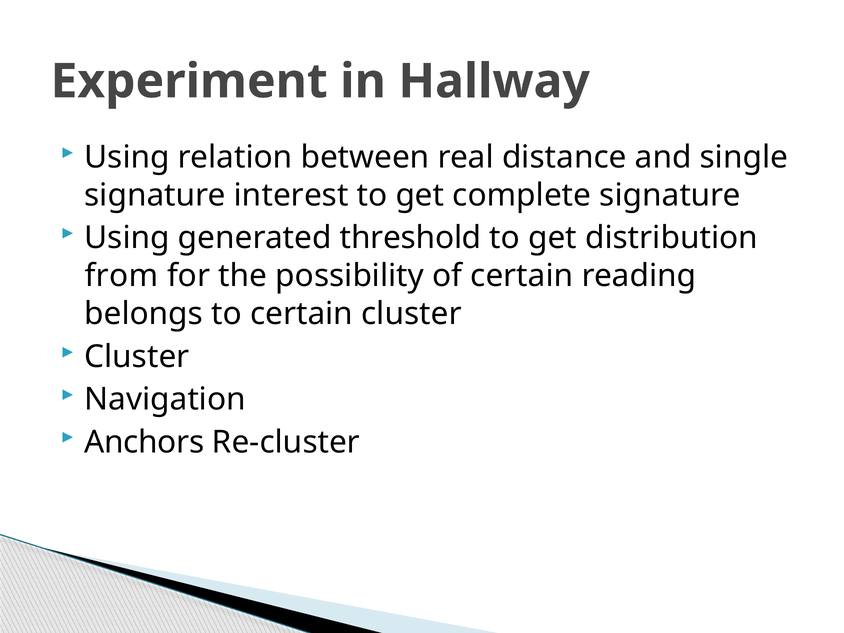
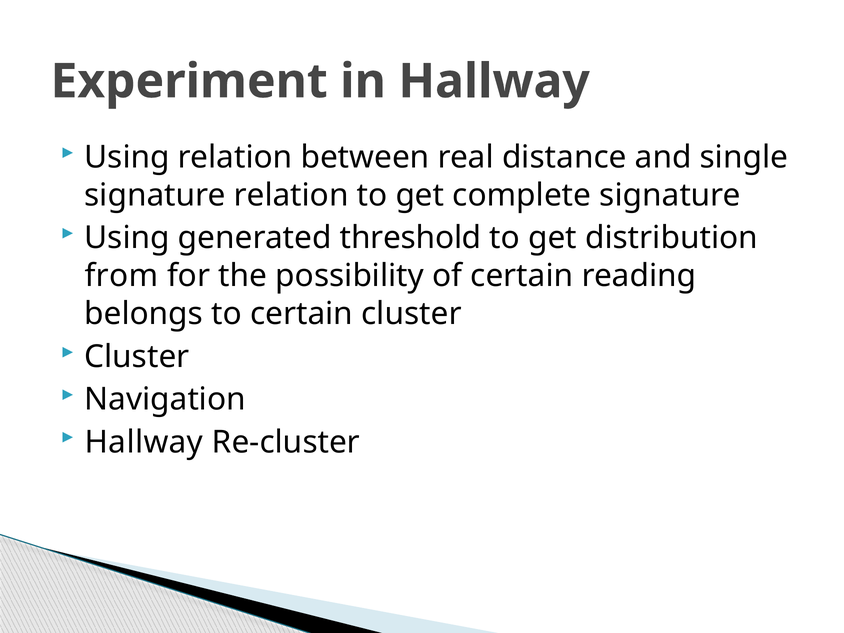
signature interest: interest -> relation (291, 195)
Anchors: Anchors -> Hallway (144, 442)
